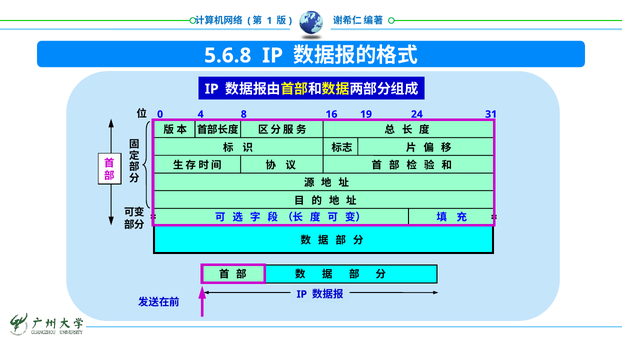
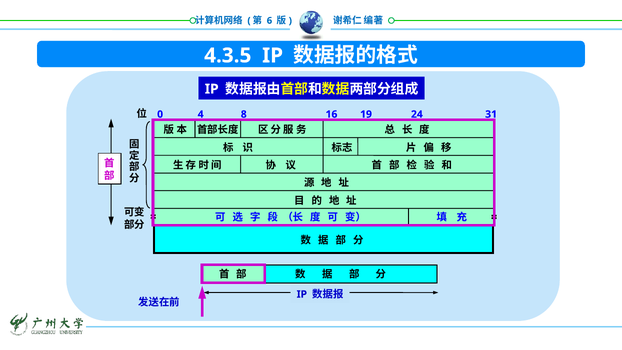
1: 1 -> 6 (269, 21)
5.6.8: 5.6.8 -> 4.3.5 (228, 56)
